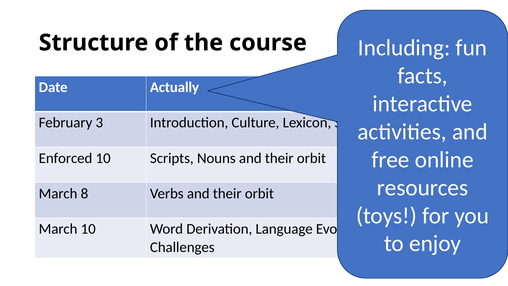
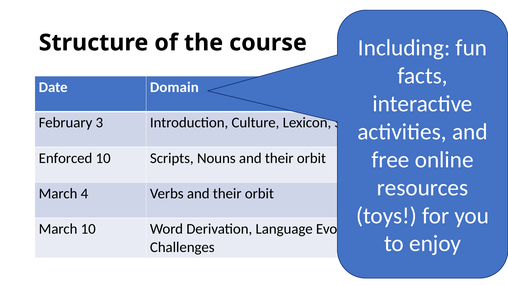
Actually: Actually -> Domain (174, 87)
8: 8 -> 4 (84, 193)
